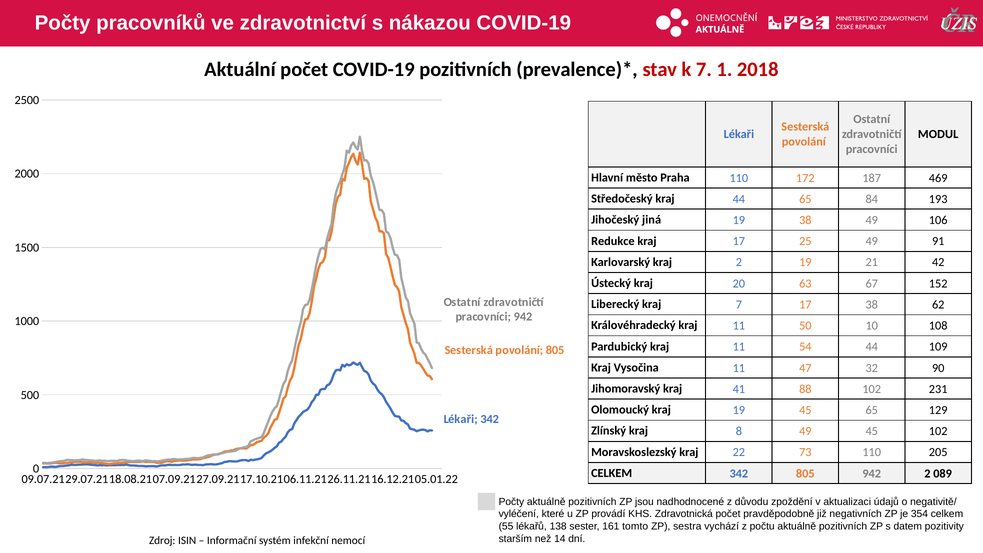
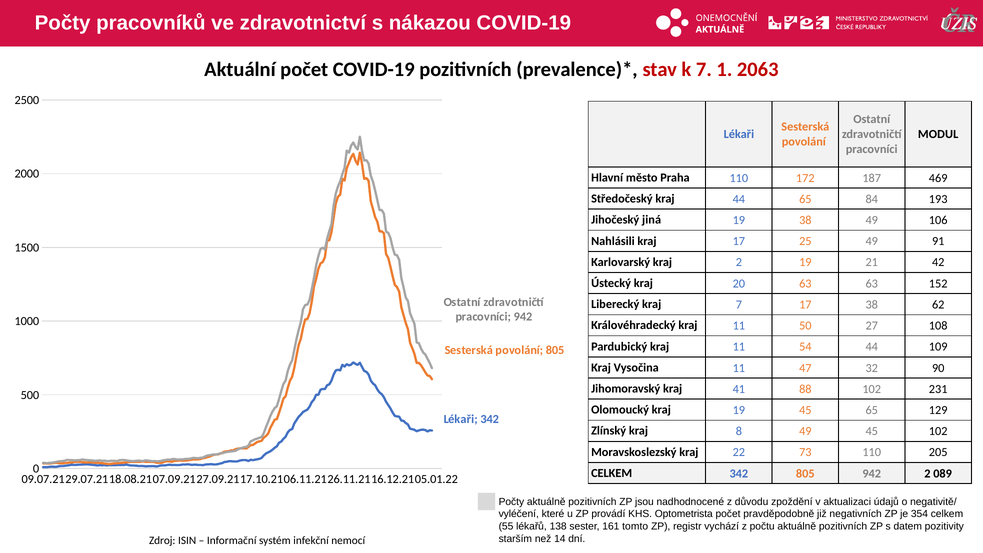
2018: 2018 -> 2063 (758, 70)
Redukce: Redukce -> Nahlásili (613, 241)
63 67: 67 -> 63 (872, 284)
10: 10 -> 27 (872, 326)
Zdravotnická: Zdravotnická -> Optometrista (684, 514)
sestra: sestra -> registr (687, 526)
